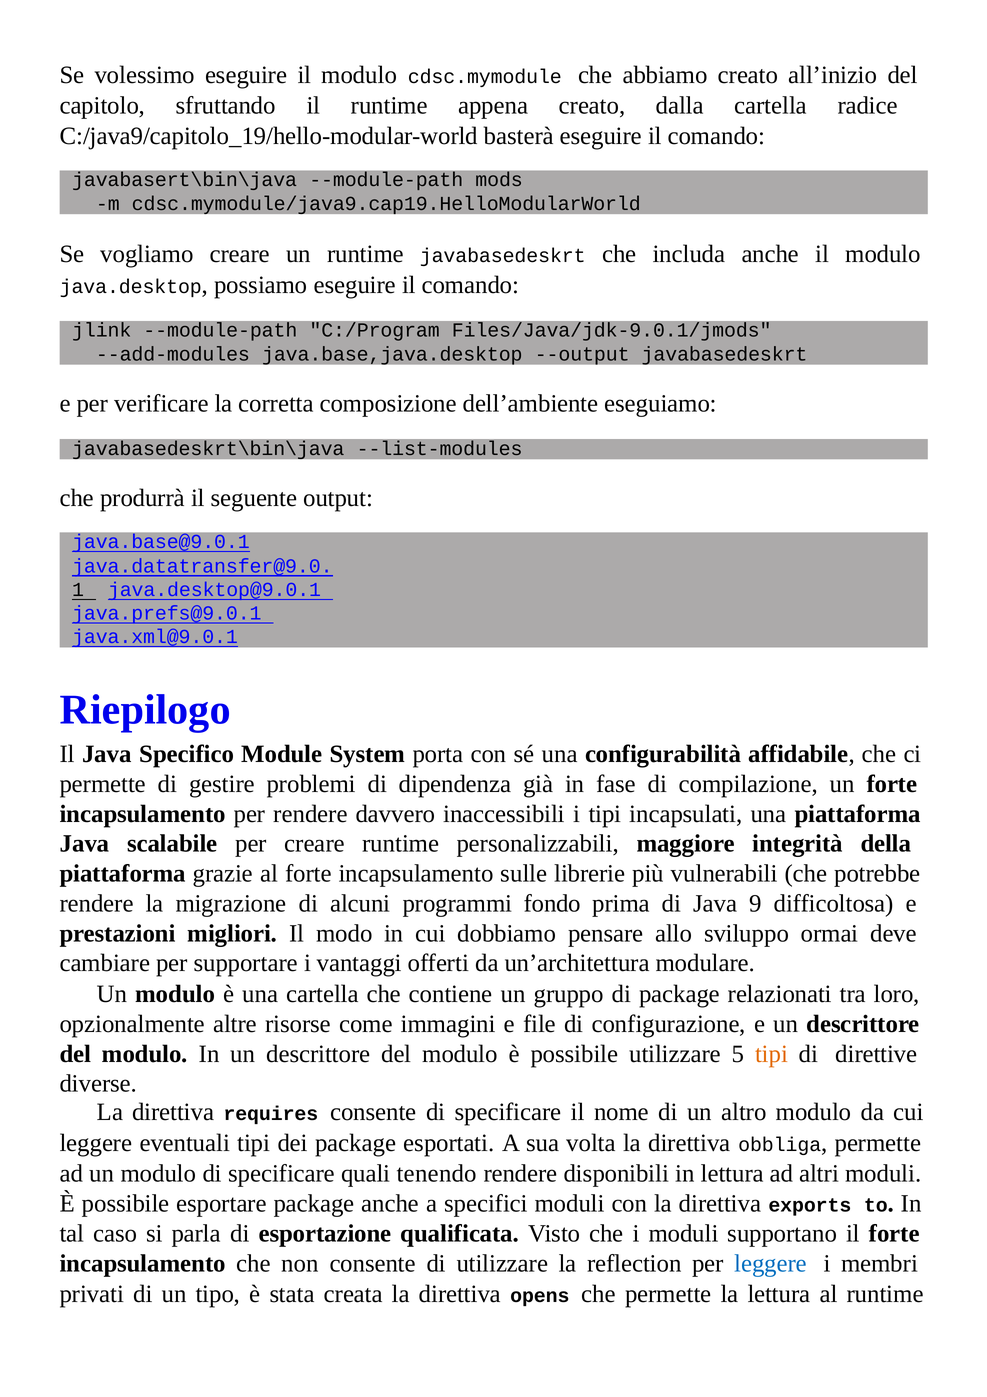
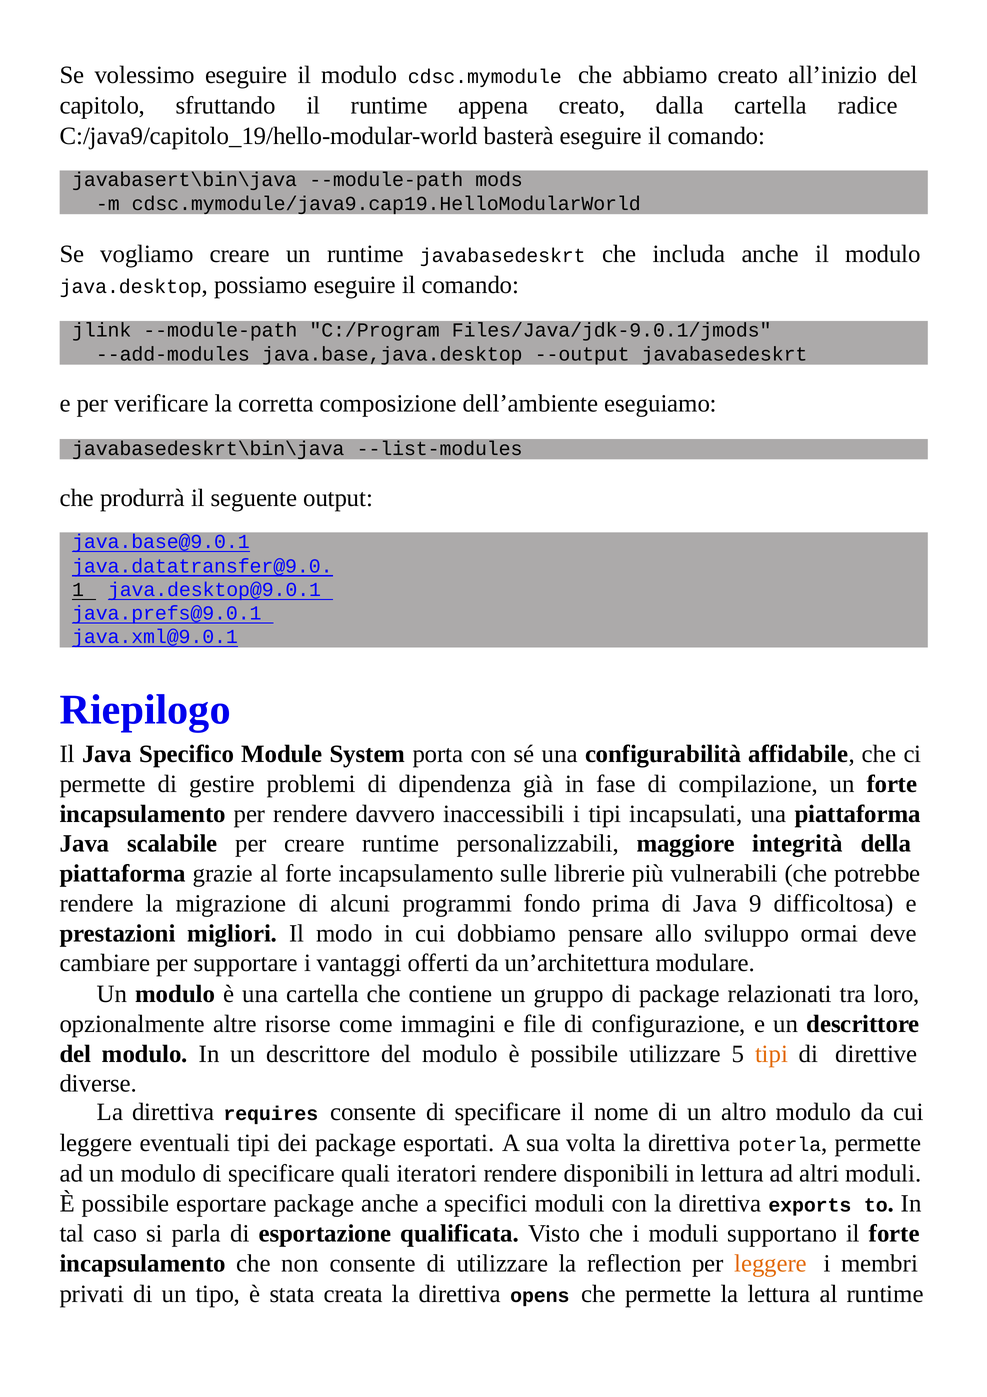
obbliga: obbliga -> poterla (780, 1145)
tenendo: tenendo -> iteratori (437, 1173)
leggere colour: blue -> orange (771, 1264)
